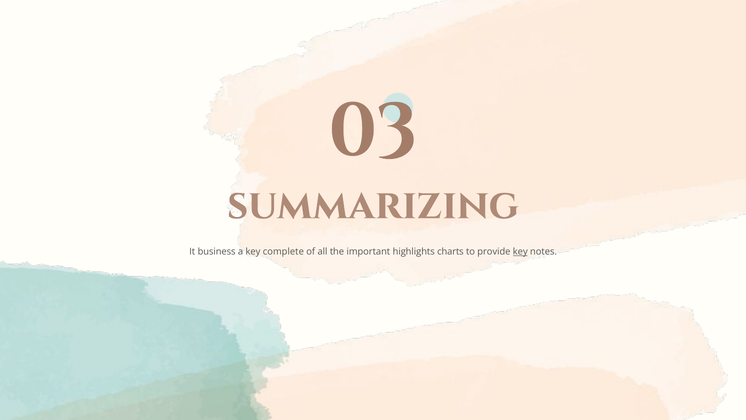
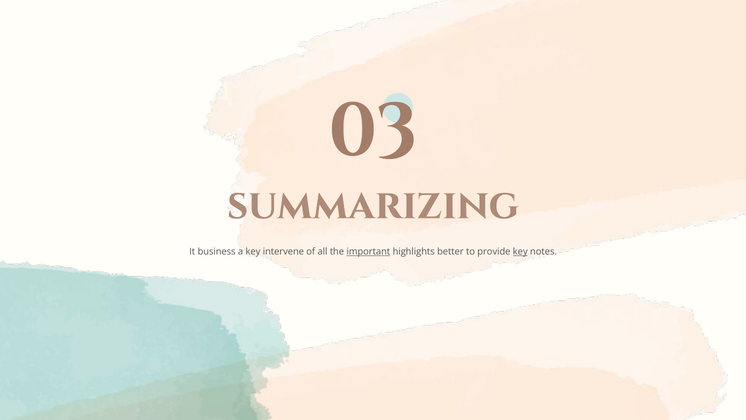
complete: complete -> intervene (283, 252)
important underline: none -> present (368, 252)
charts: charts -> better (450, 252)
